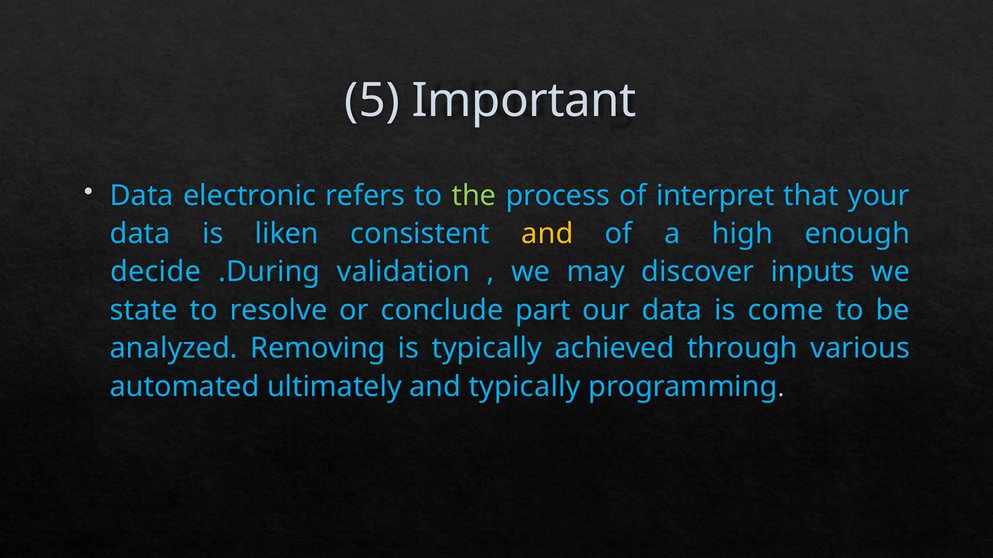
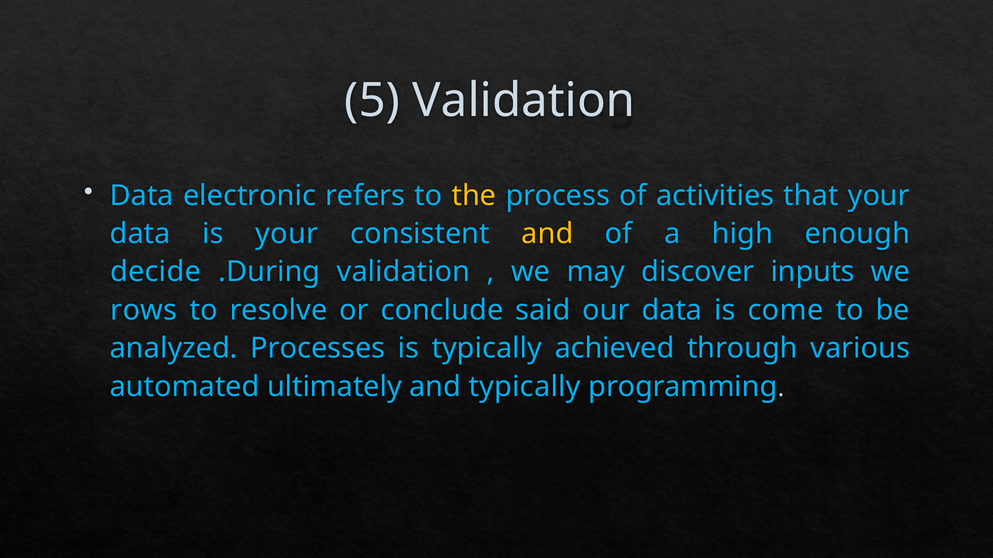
5 Important: Important -> Validation (524, 101)
the colour: light green -> yellow (474, 196)
interpret: interpret -> activities (715, 196)
is liken: liken -> your (287, 234)
state: state -> rows (144, 310)
part: part -> said (543, 310)
Removing: Removing -> Processes (318, 349)
